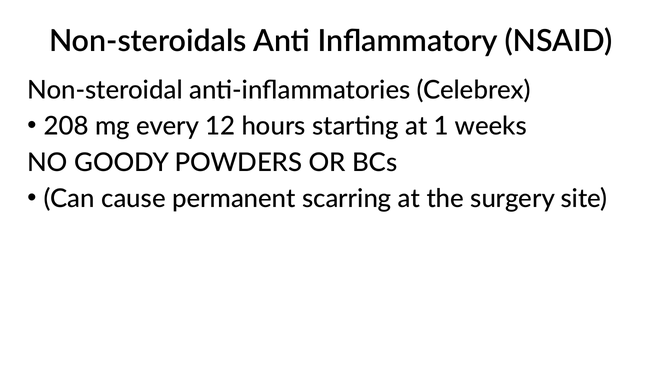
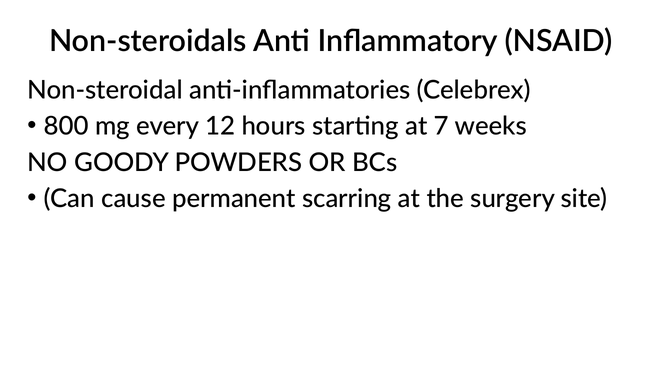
208: 208 -> 800 (66, 127)
1: 1 -> 7 (441, 127)
